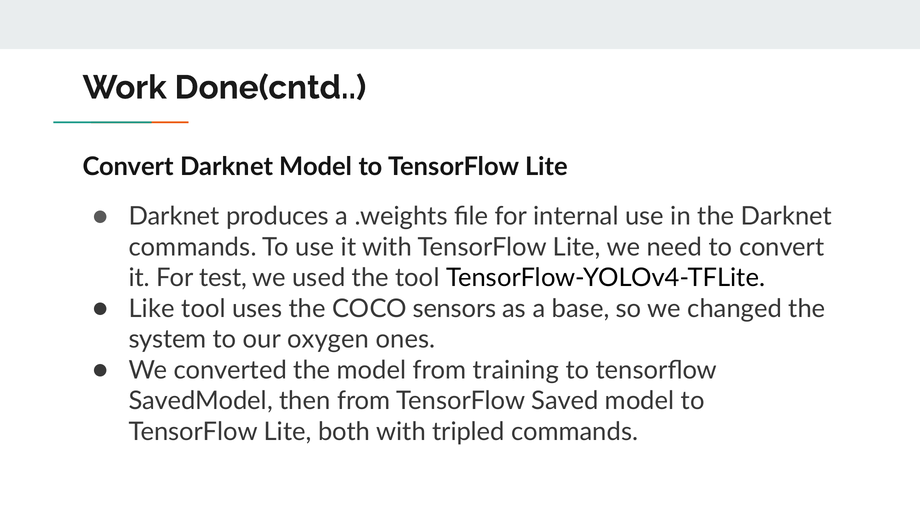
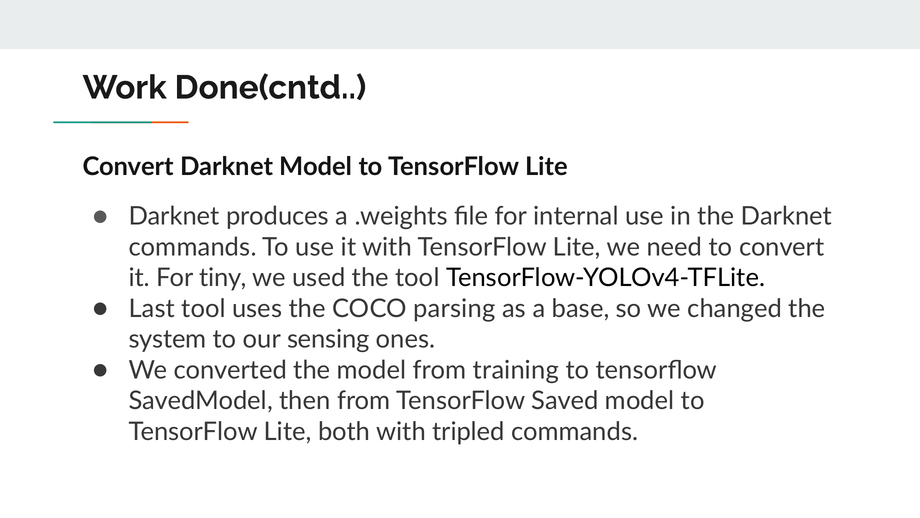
test: test -> tiny (223, 278)
Like: Like -> Last (152, 309)
sensors: sensors -> parsing (454, 309)
oxygen: oxygen -> sensing (328, 339)
